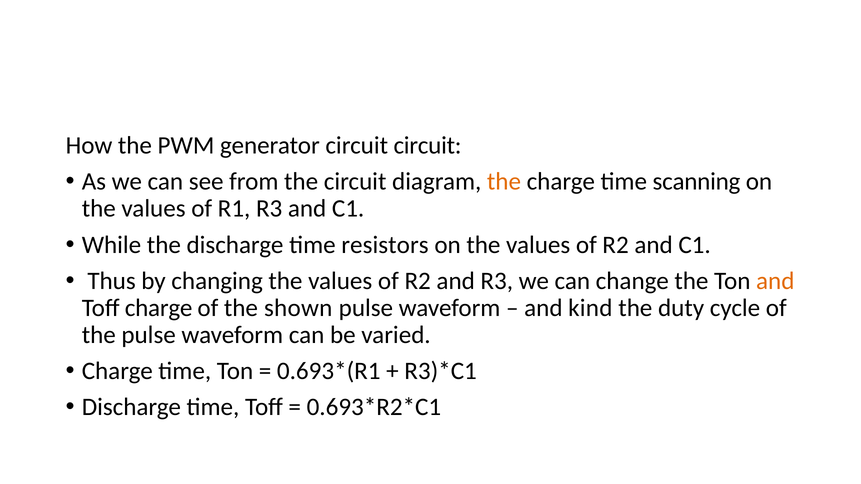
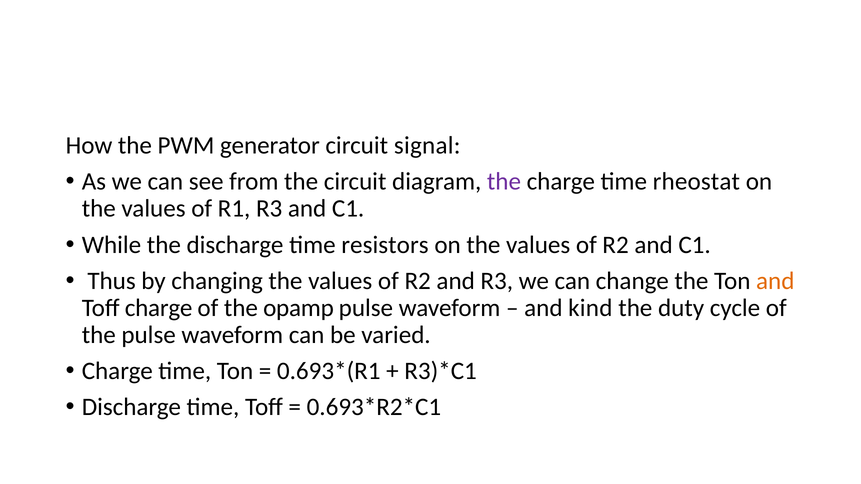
circuit circuit: circuit -> signal (427, 146)
the colour: orange -> purple (504, 182)
scanning: scanning -> rheostat (696, 182)
shown: shown -> opamp (298, 308)
